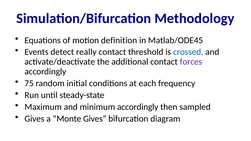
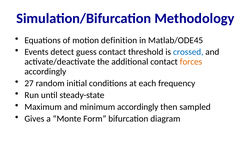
really: really -> guess (86, 52)
forces colour: purple -> orange (191, 62)
75: 75 -> 27 (29, 83)
Monte Gives: Gives -> Form (95, 119)
